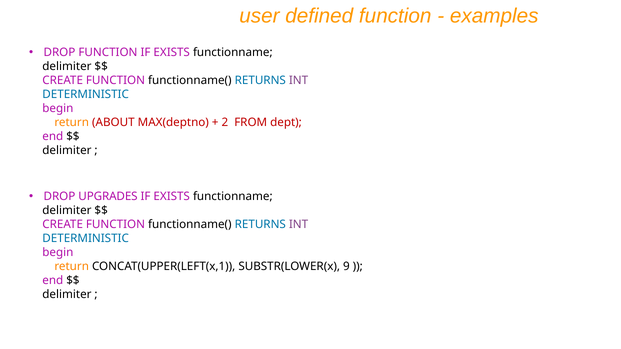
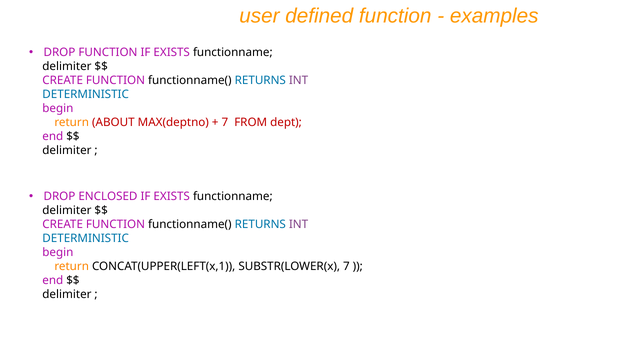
2: 2 -> 7 (225, 122)
UPGRADES: UPGRADES -> ENCLOSED (108, 197)
SUBSTR(LOWER(x 9: 9 -> 7 (346, 267)
